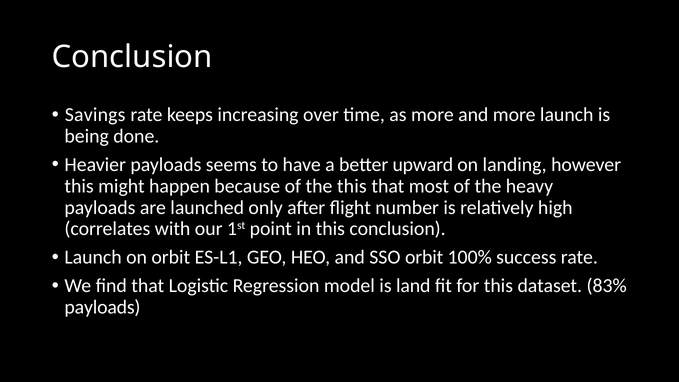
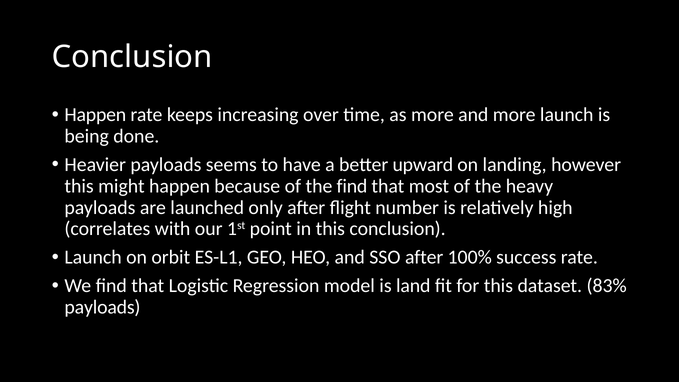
Savings: Savings -> Happen (95, 115)
the this: this -> find (352, 186)
SSO orbit: orbit -> after (424, 257)
